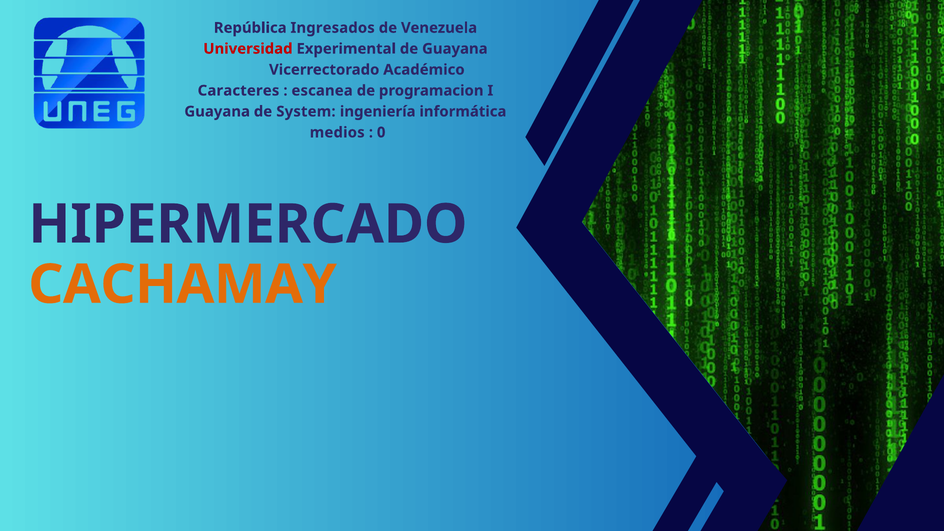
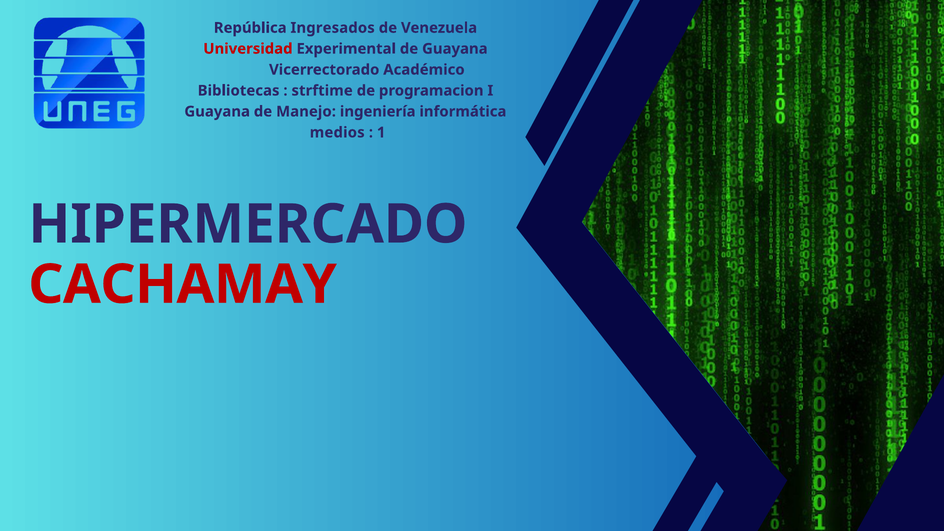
Caracteres: Caracteres -> Bibliotecas (239, 91)
escanea: escanea -> strftime (322, 91)
System: System -> Manejo (306, 112)
0: 0 -> 1 (381, 132)
CACHAMAY colour: orange -> red (183, 285)
